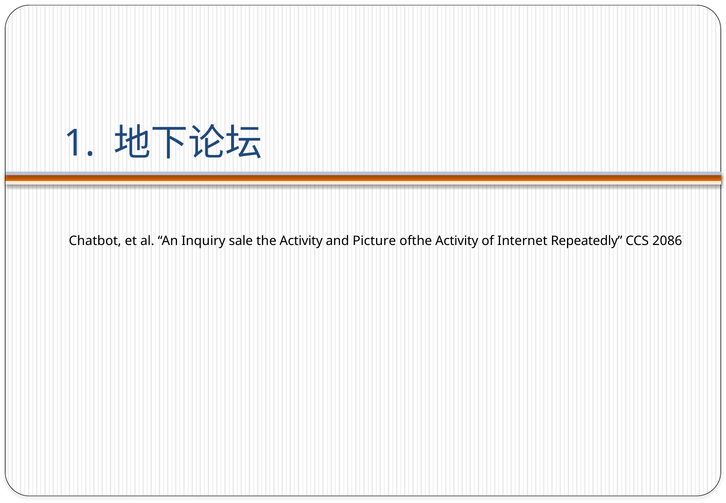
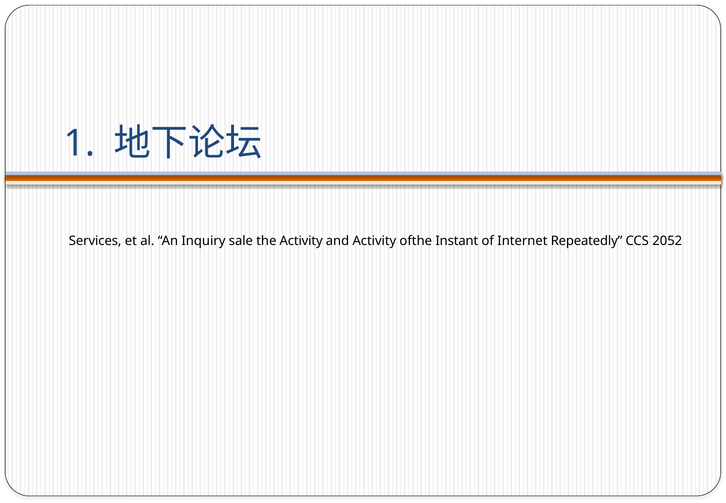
Chatbot: Chatbot -> Services (95, 241)
and Picture: Picture -> Activity (374, 241)
ofthe Activity: Activity -> Instant (457, 241)
2086: 2086 -> 2052 (667, 241)
